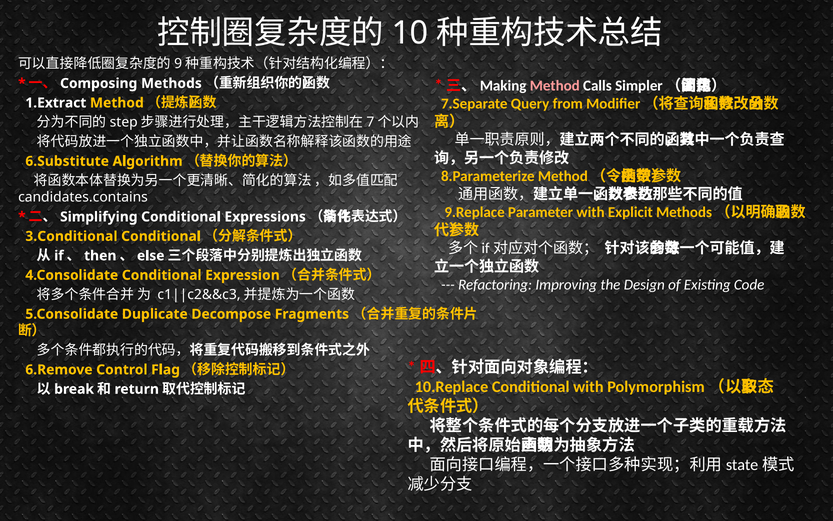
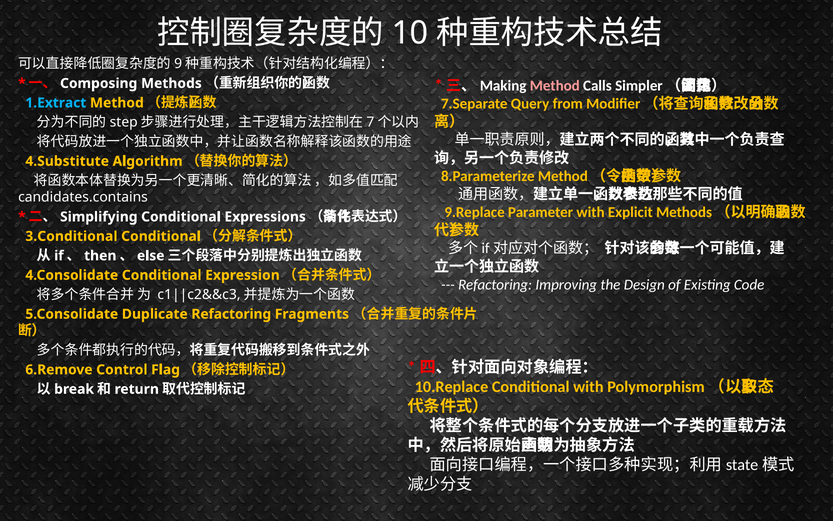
1.Extract colour: white -> light blue (56, 103)
6.Substitute: 6.Substitute -> 4.Substitute (67, 161)
Duplicate Decompose: Decompose -> Refactoring (231, 314)
